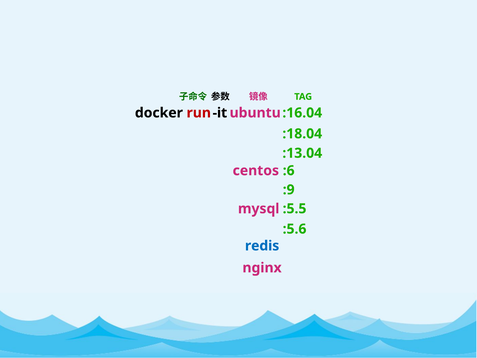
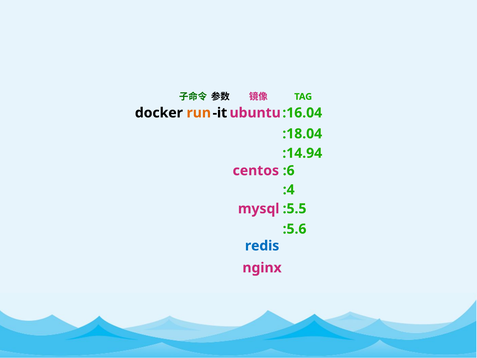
run colour: red -> orange (199, 113)
:13.04: :13.04 -> :14.94 (302, 153)
:9: :9 -> :4 (289, 190)
